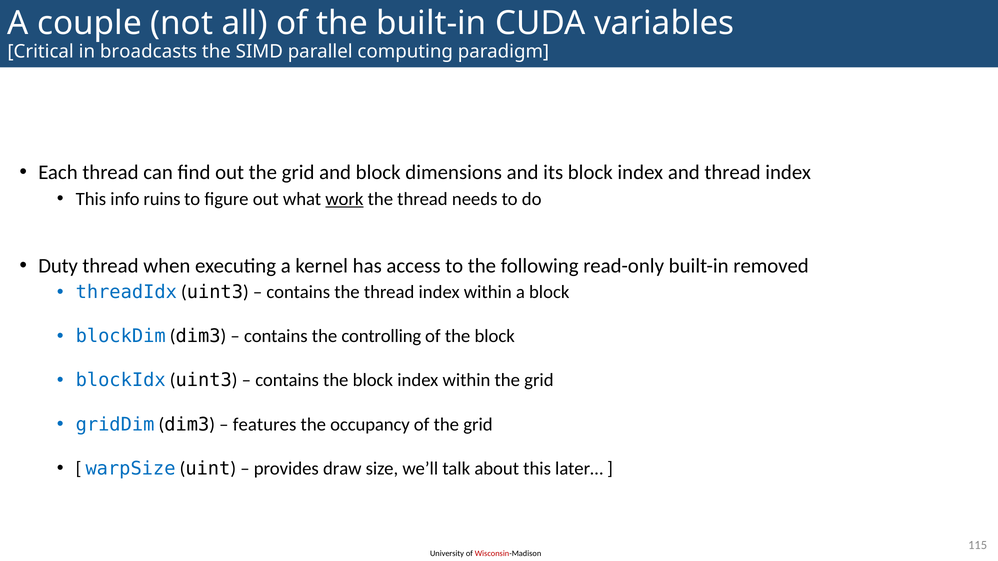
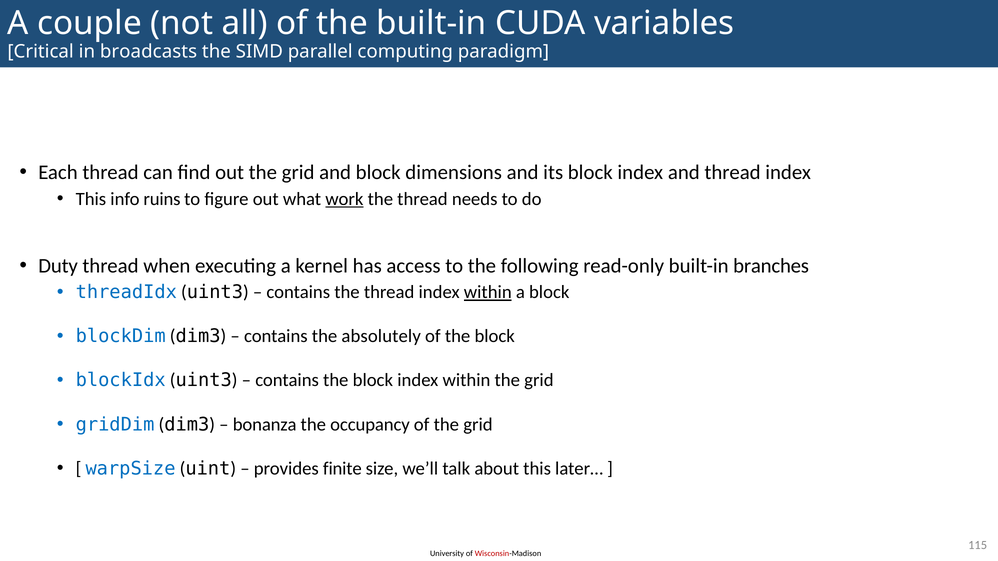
removed: removed -> branches (771, 266)
within underline: none -> present (488, 292)
controlling: controlling -> absolutely (381, 337)
features: features -> bonanza (265, 425)
draw: draw -> finite (342, 469)
